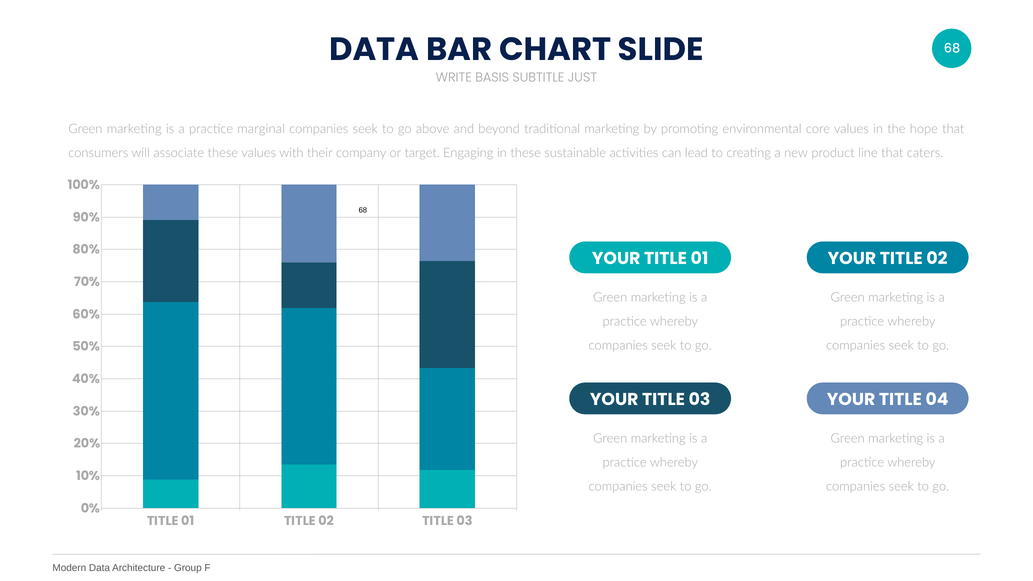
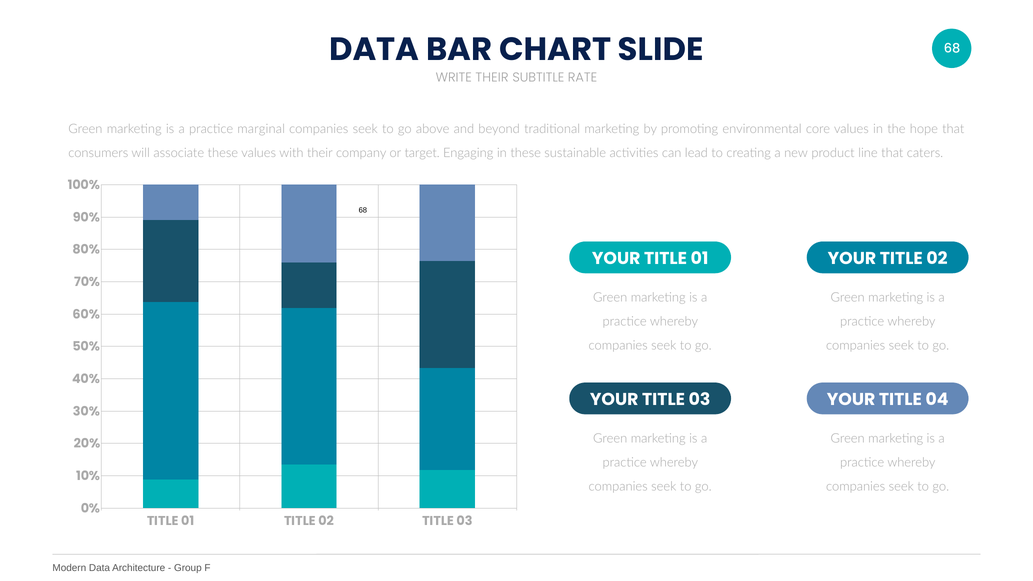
WRITE BASIS: BASIS -> THEIR (492, 77)
JUST: JUST -> RATE (583, 77)
